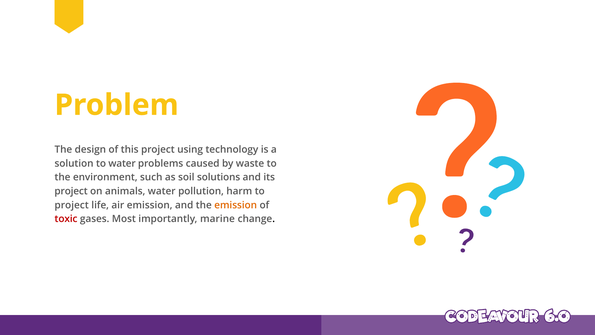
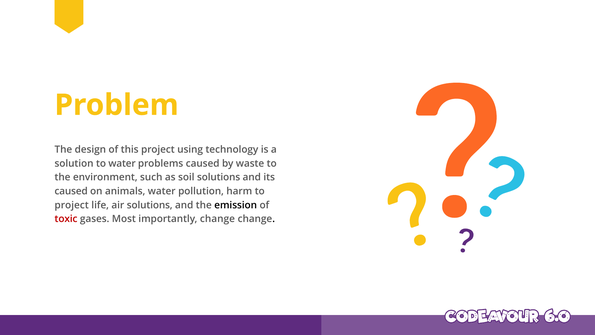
project: project -> caused (71, 191)
air emission: emission -> solutions (150, 205)
emission colour: orange -> black (236, 205)
importantly marine: marine -> change (217, 219)
